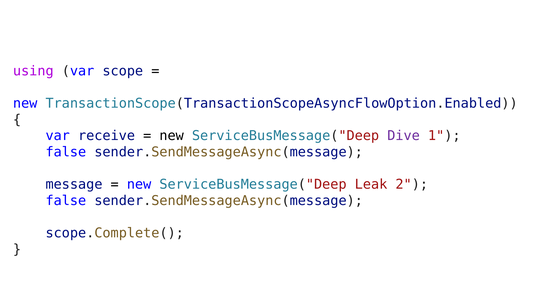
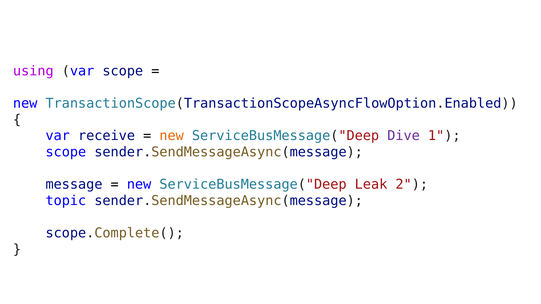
new colour: black -> orange (172, 136)
false: false -> scope (66, 152)
false: false -> topic (66, 201)
